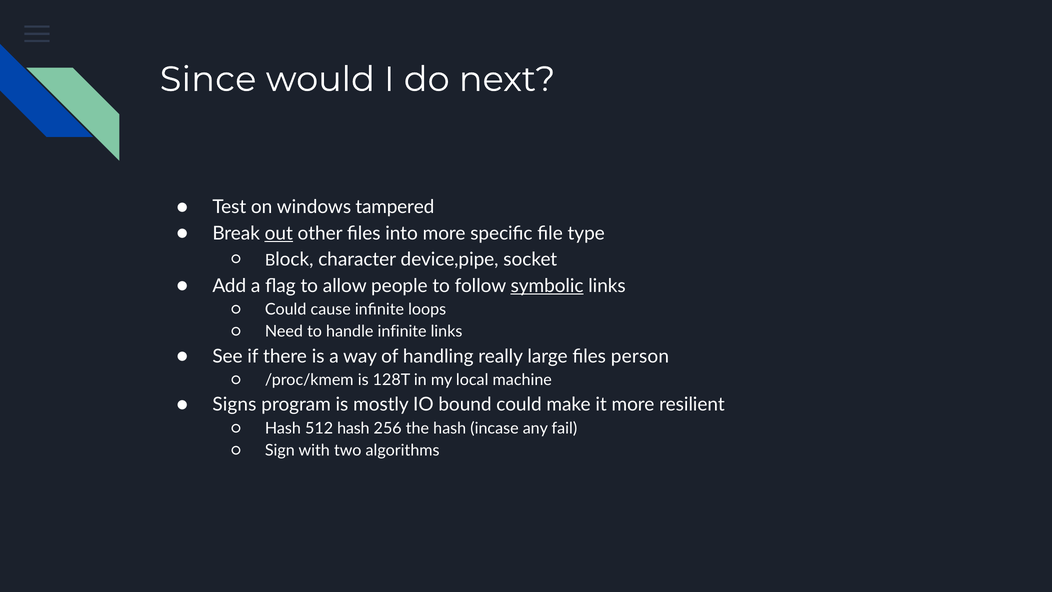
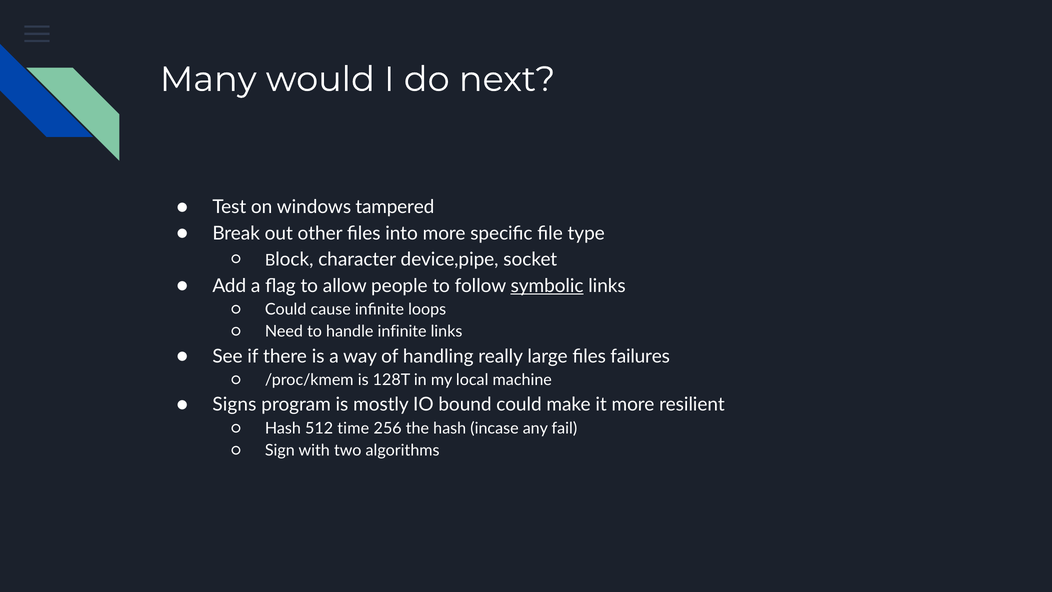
Since: Since -> Many (208, 79)
out underline: present -> none (279, 233)
person: person -> failures (640, 356)
512 hash: hash -> time (353, 428)
